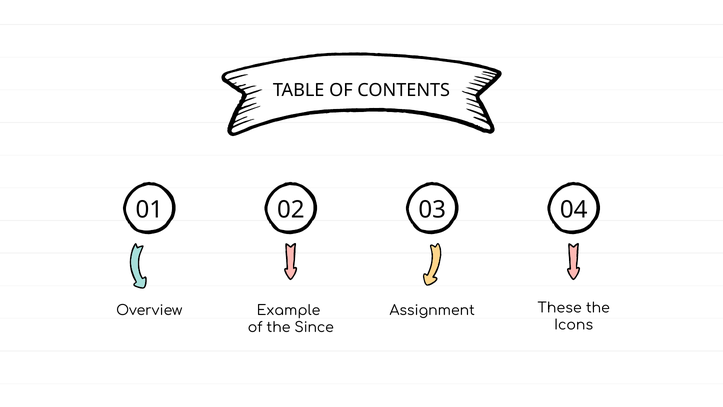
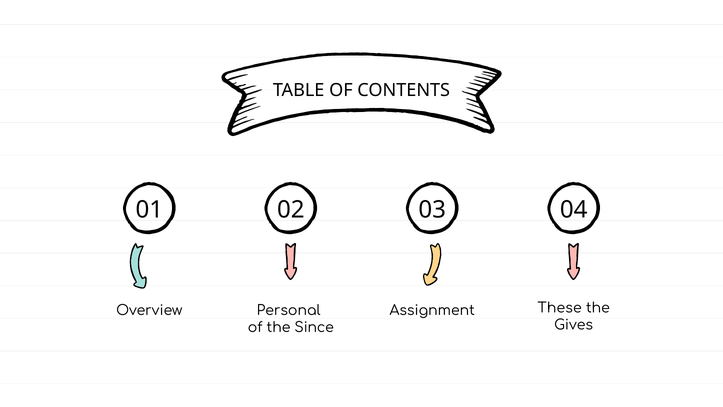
Example: Example -> Personal (289, 310)
Icons: Icons -> Gives (574, 325)
